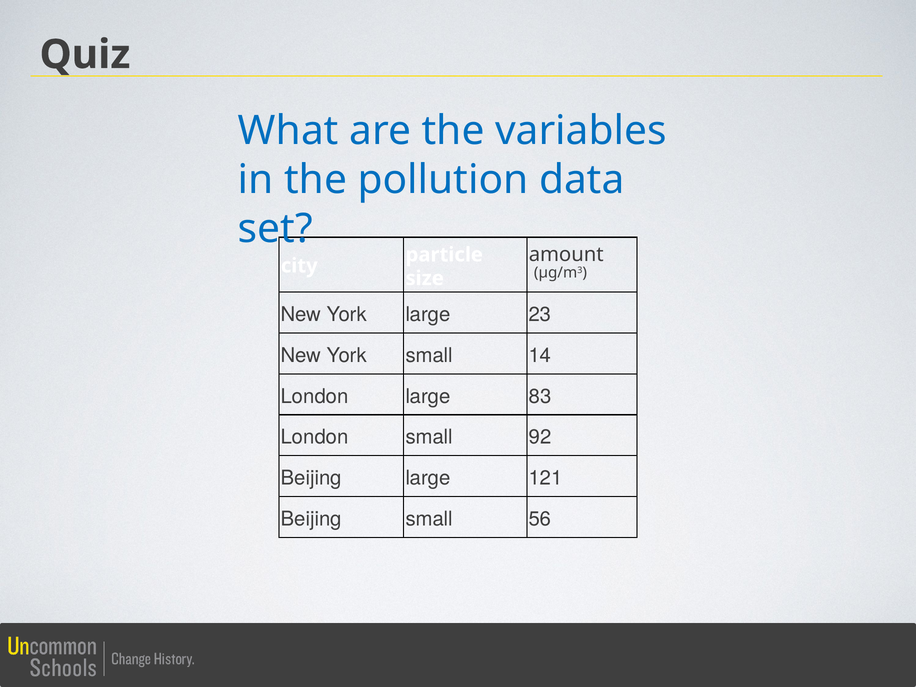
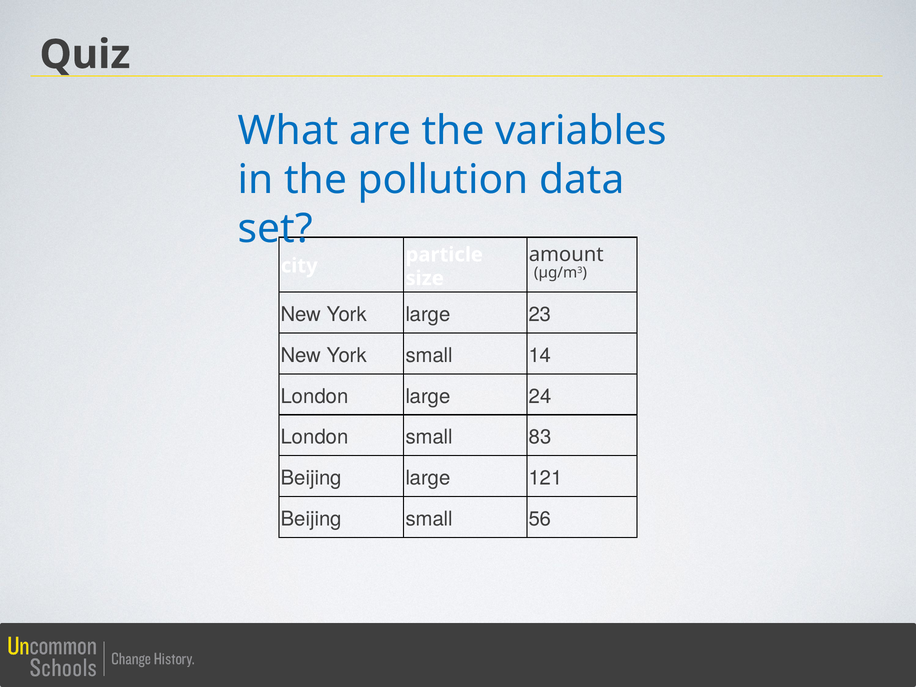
83: 83 -> 24 (540, 396)
92: 92 -> 83 (540, 437)
